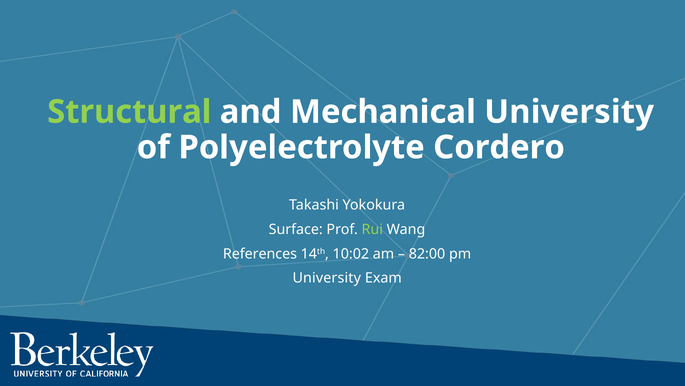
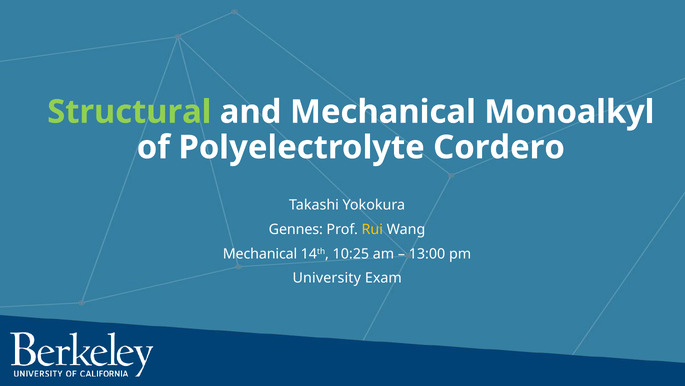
Mechanical University: University -> Monoalkyl (569, 112)
Surface: Surface -> Gennes (296, 229)
Rui colour: light green -> yellow (372, 229)
References: References -> Mechanical (260, 253)
10:02: 10:02 -> 10:25 (351, 253)
82:00: 82:00 -> 13:00 (427, 253)
